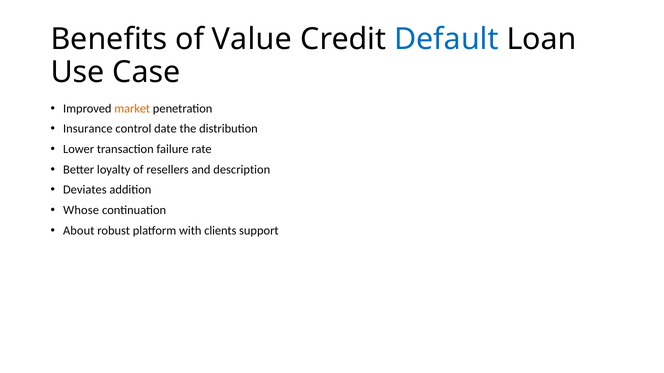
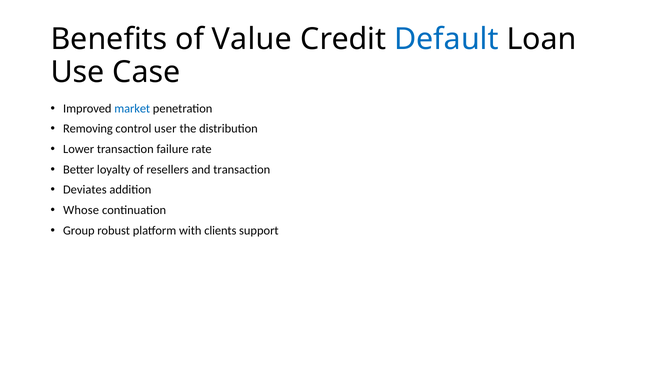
market colour: orange -> blue (132, 109)
Insurance: Insurance -> Removing (88, 129)
date: date -> user (165, 129)
and description: description -> transaction (242, 170)
About: About -> Group (79, 231)
